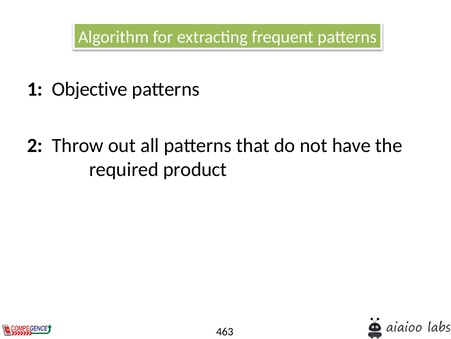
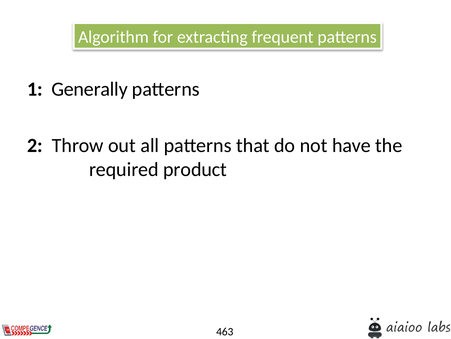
Objective: Objective -> Generally (90, 89)
